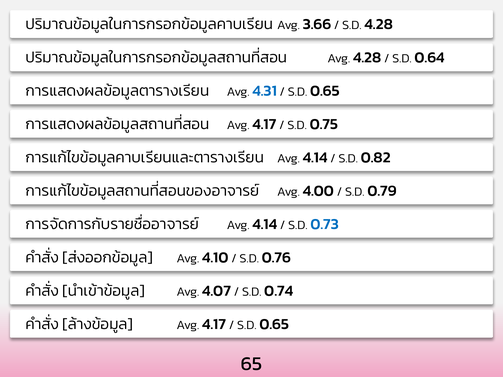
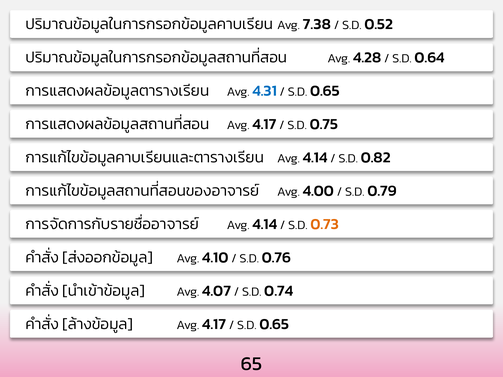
3.66: 3.66 -> 7.38 (317, 24)
S.D 4.28: 4.28 -> 0.52 (379, 24)
0.73 colour: blue -> orange (325, 224)
